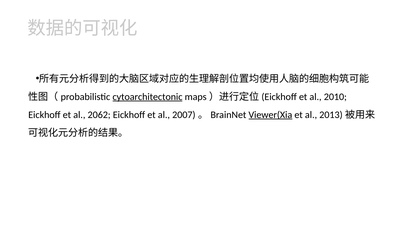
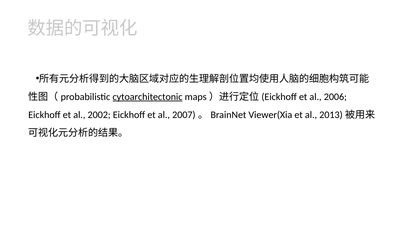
2010: 2010 -> 2006 (335, 97)
2062: 2062 -> 2002 (99, 115)
Viewer(Xia underline: present -> none (270, 115)
